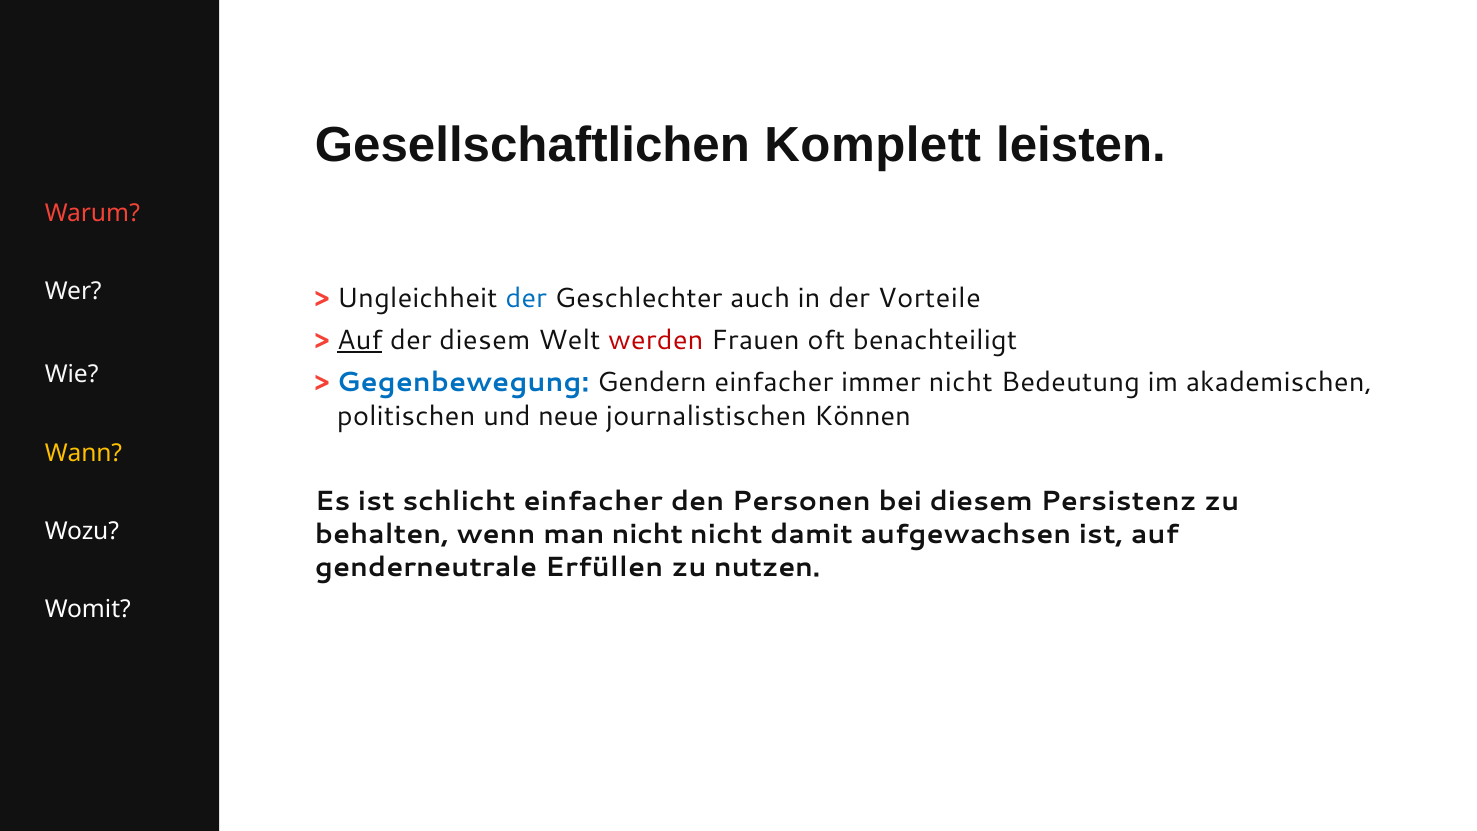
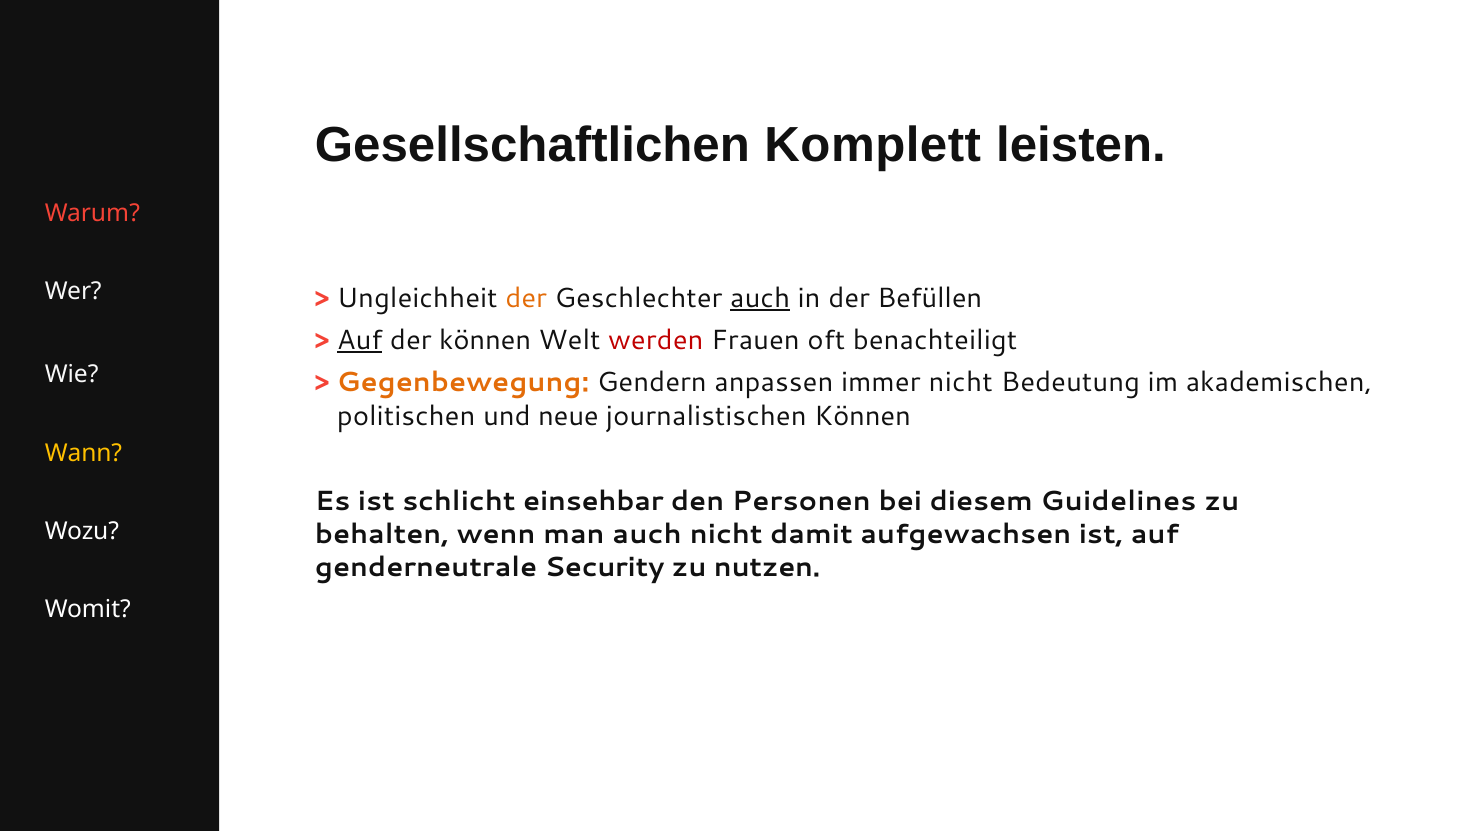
der colour: blue -> orange (526, 298)
auch underline: none -> present (760, 298)
Vorteile: Vorteile -> Befüllen (930, 298)
der diesem: diesem -> können (485, 340)
Gegenbewegung colour: blue -> orange (463, 383)
Gendern einfacher: einfacher -> anpassen (774, 383)
schlicht einfacher: einfacher -> einsehbar (593, 501)
Persistenz: Persistenz -> Guidelines (1119, 501)
man nicht: nicht -> auch (647, 534)
Erfüllen: Erfüllen -> Security (605, 567)
